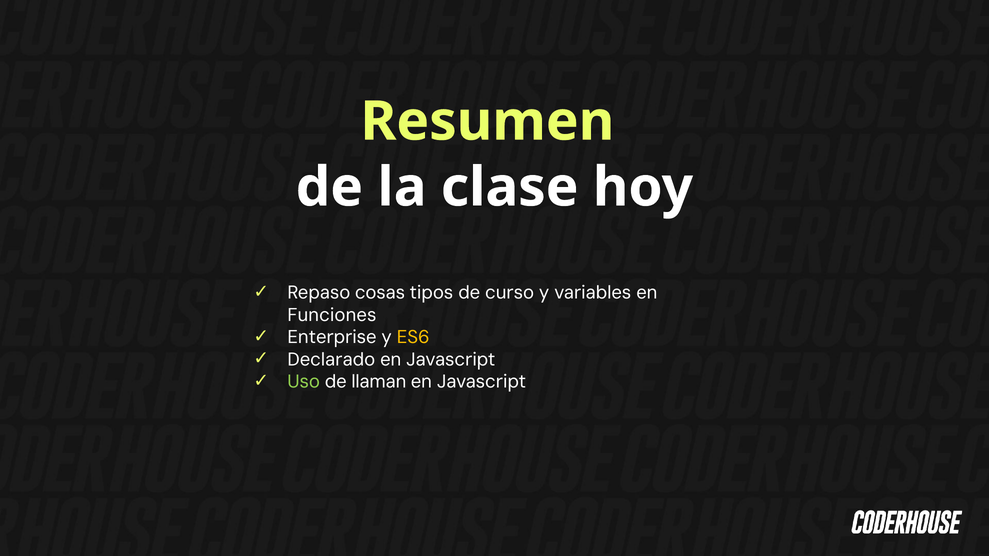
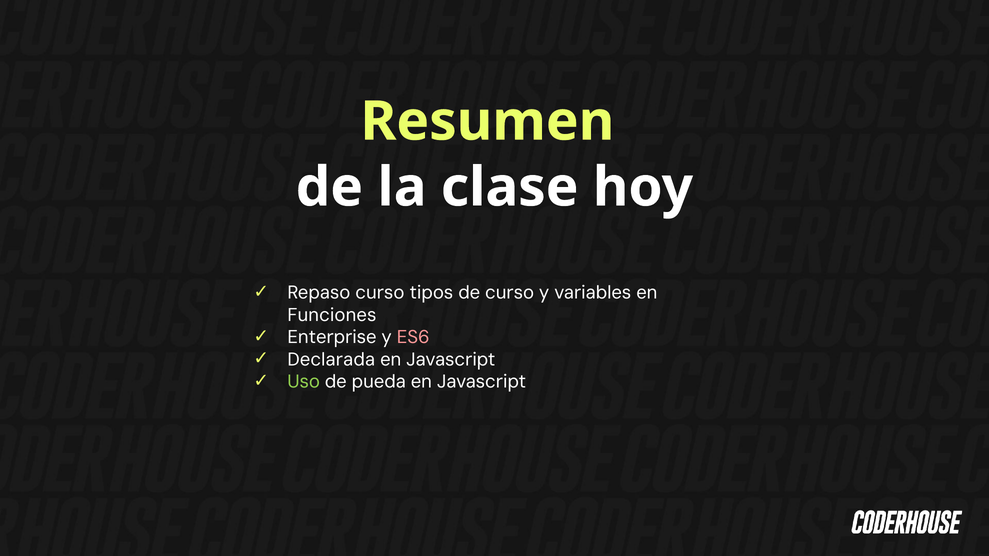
Repaso cosas: cosas -> curso (380, 293)
ES6 colour: yellow -> pink (413, 337)
Declarado: Declarado -> Declarada (331, 360)
llaman: llaman -> pueda (379, 382)
